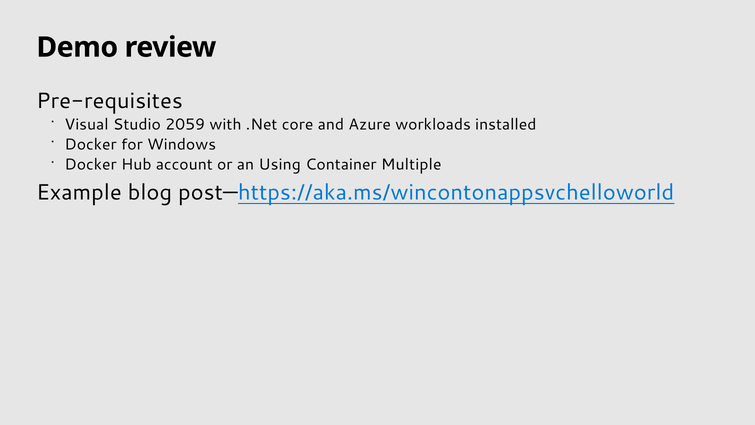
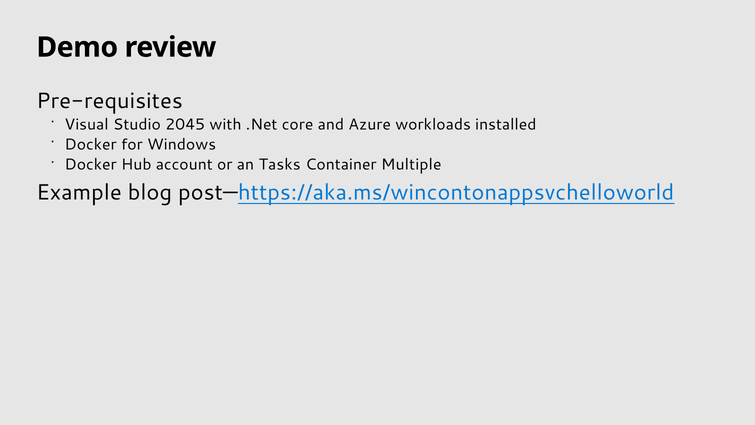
2059: 2059 -> 2045 (185, 124)
Using: Using -> Tasks (280, 164)
